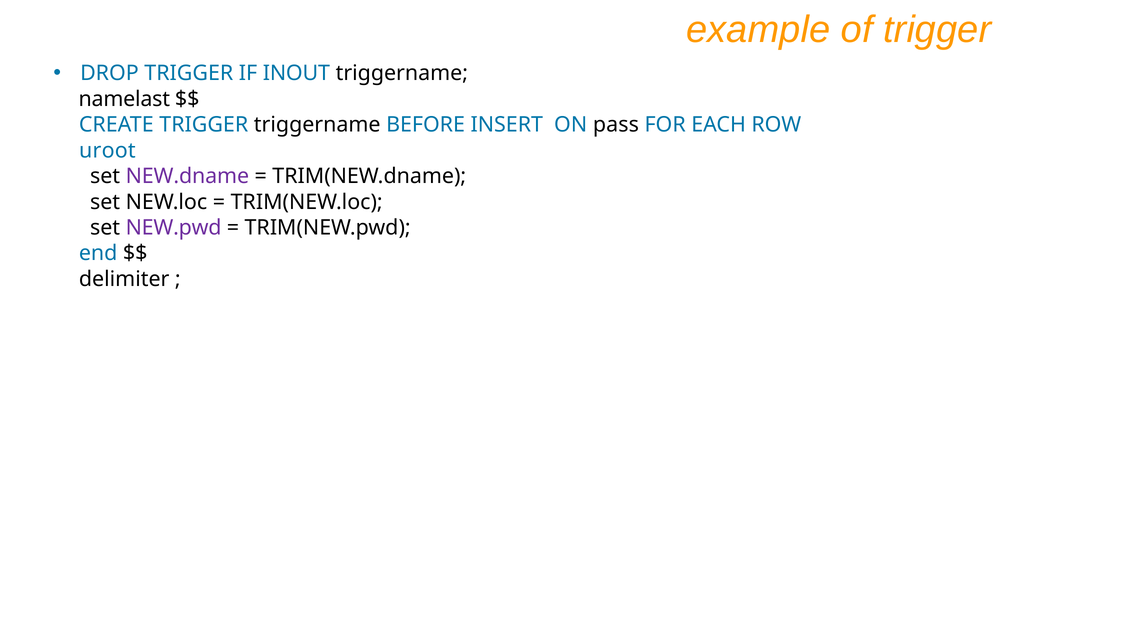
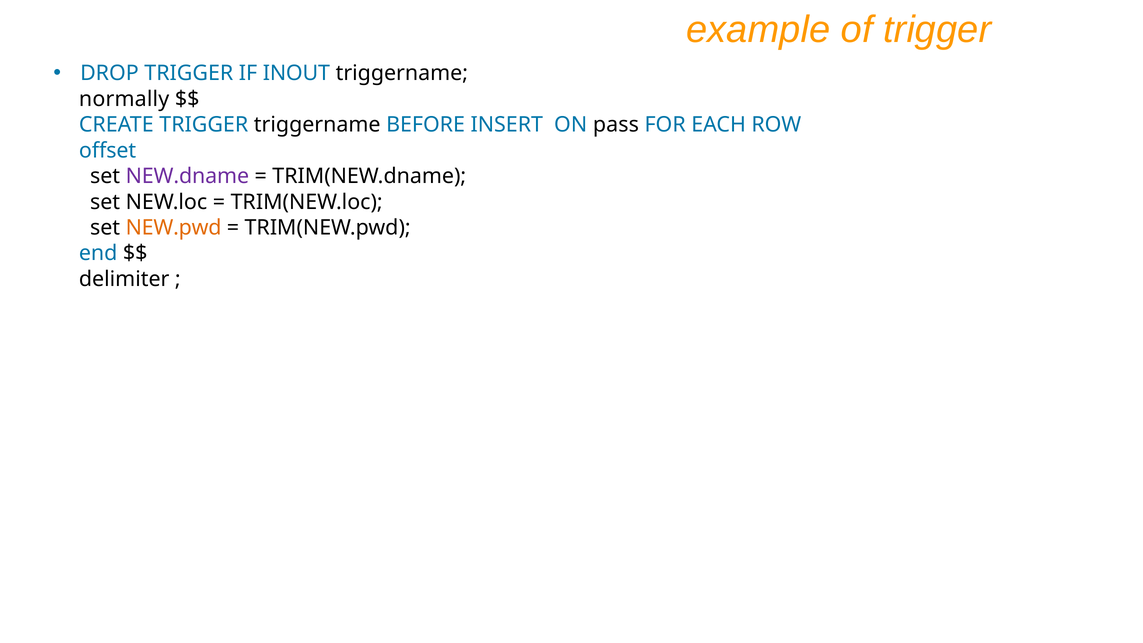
namelast: namelast -> normally (124, 99)
uroot: uroot -> offset (108, 151)
NEW.pwd colour: purple -> orange (174, 228)
